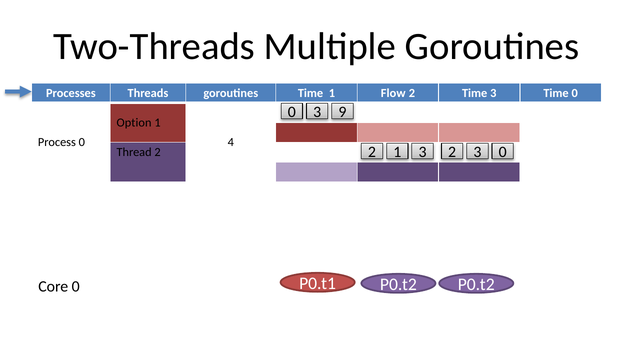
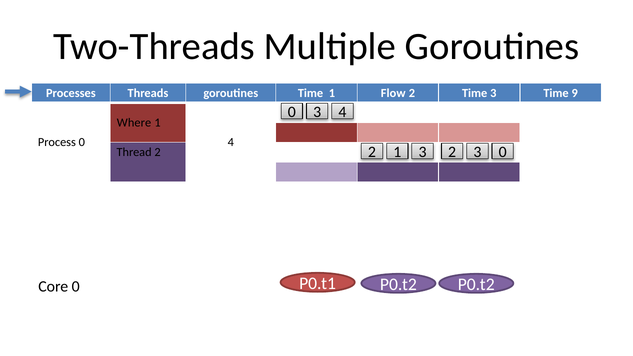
Time 0: 0 -> 9 (575, 93)
3 9: 9 -> 4 (342, 112)
Option: Option -> Where (134, 123)
